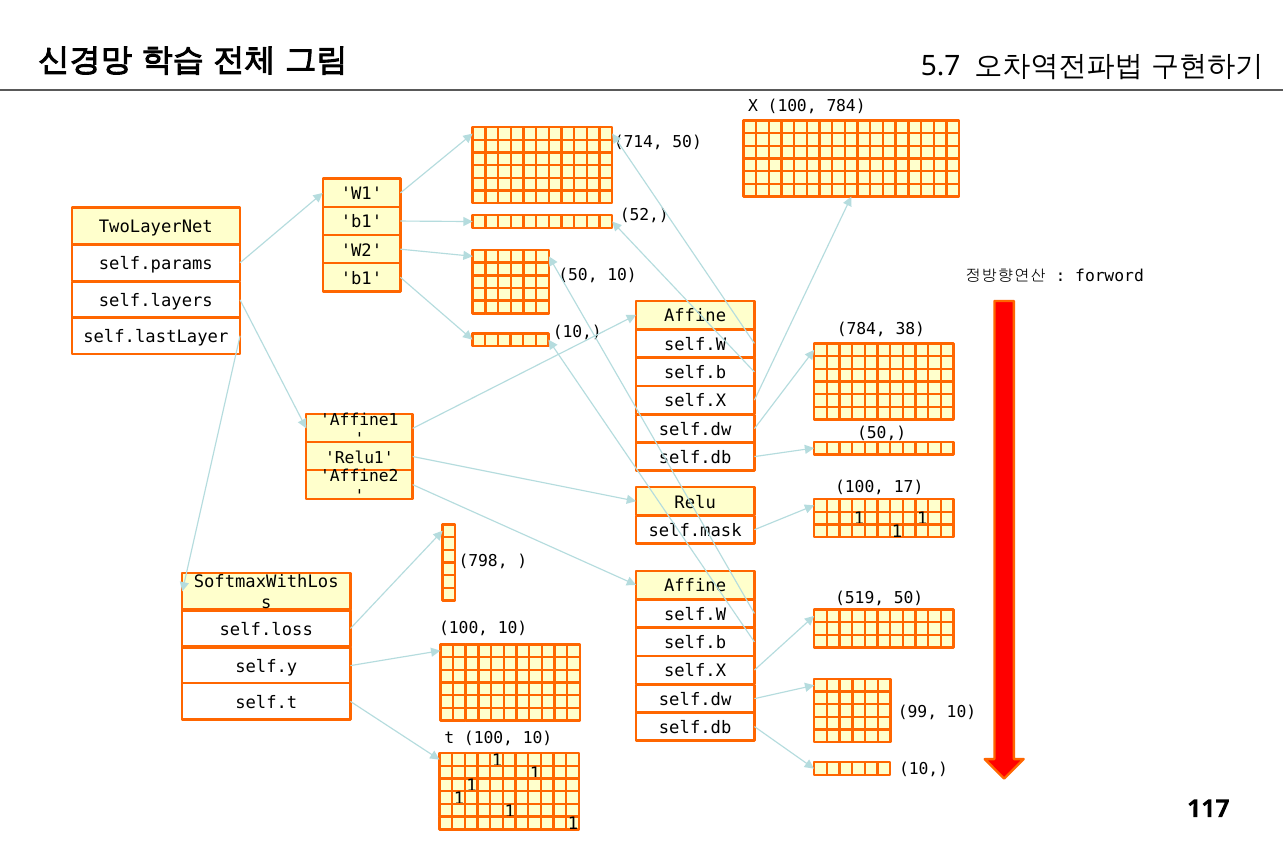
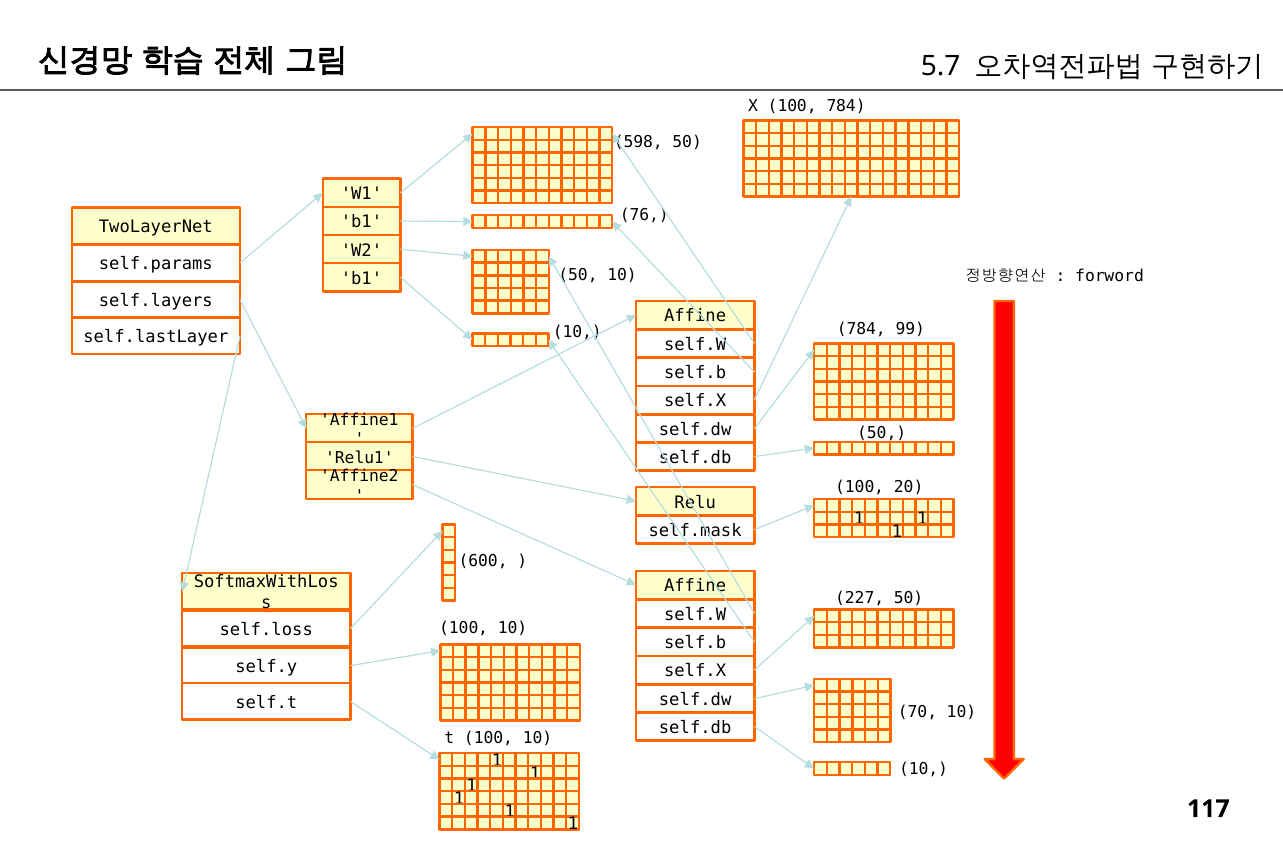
714: 714 -> 598 (638, 142)
52: 52 -> 76 (644, 215)
38: 38 -> 99 (910, 329)
17: 17 -> 20 (909, 487)
798: 798 -> 600 (483, 561)
519: 519 -> 227 (860, 598)
99: 99 -> 70 (918, 712)
